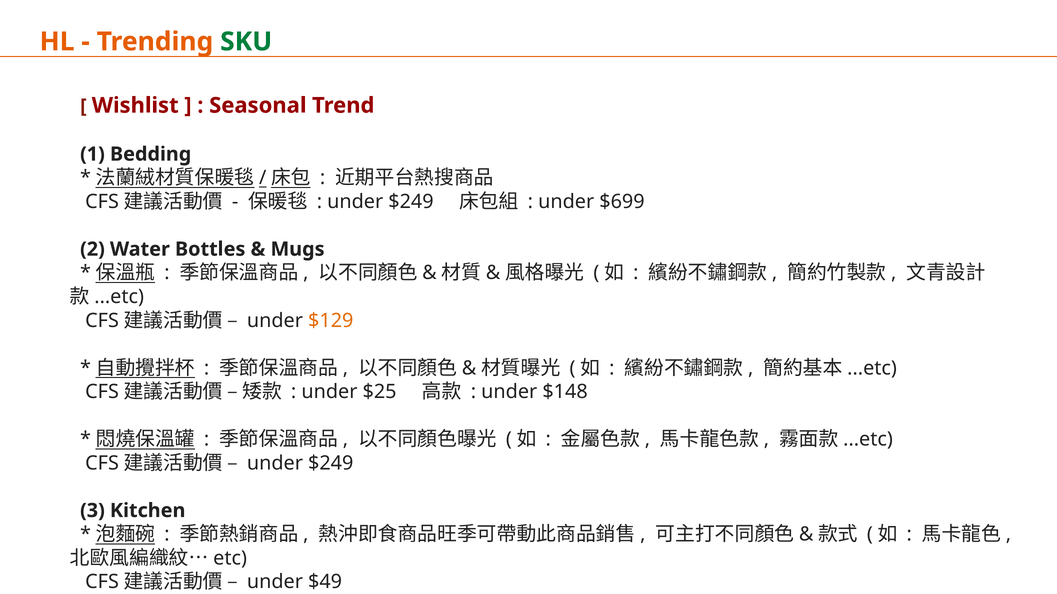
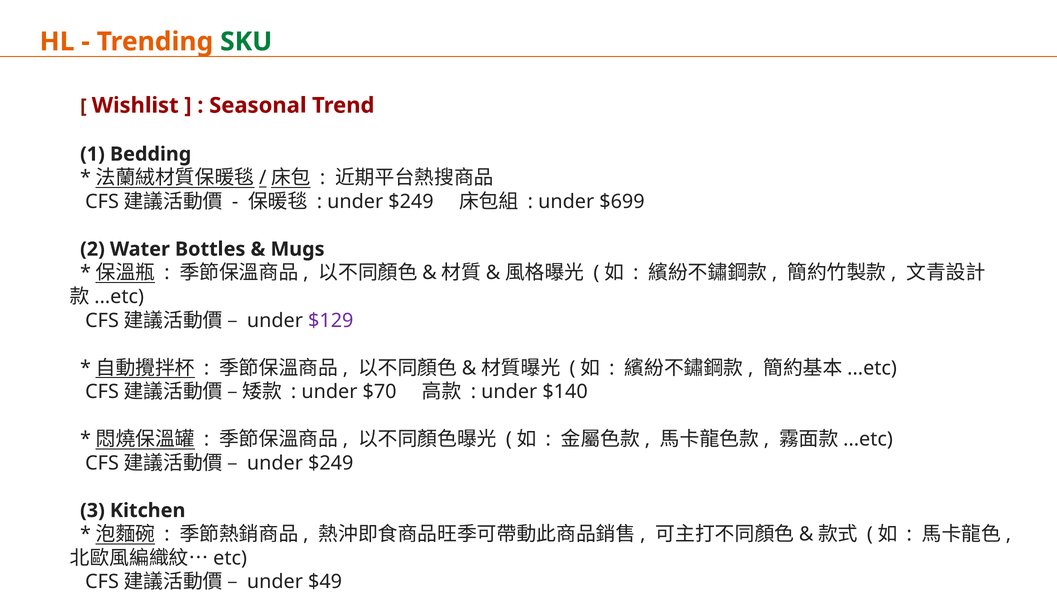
$129 colour: orange -> purple (331, 321)
$25: $25 -> $70 (380, 392)
$148: $148 -> $140 (565, 392)
